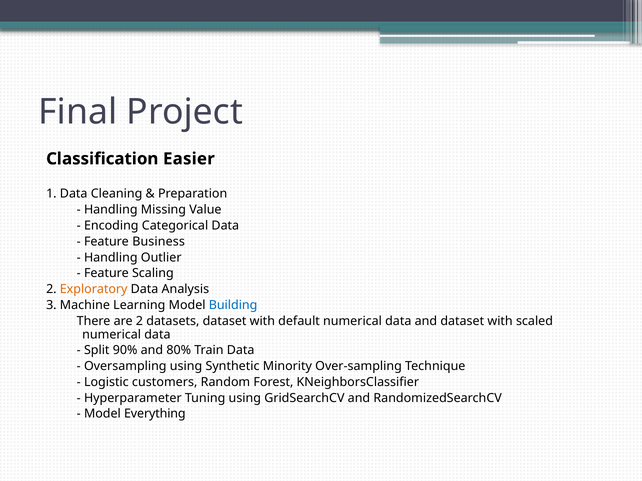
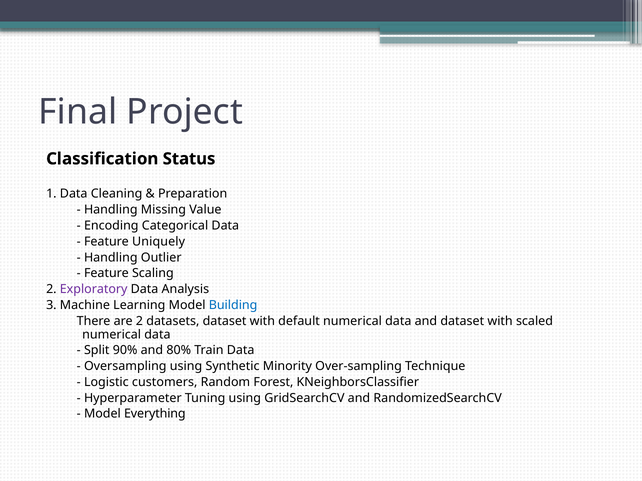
Easier: Easier -> Status (189, 159)
Business: Business -> Uniquely (159, 242)
Exploratory colour: orange -> purple (94, 289)
